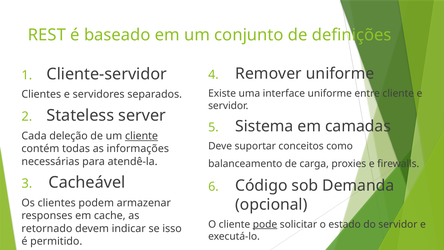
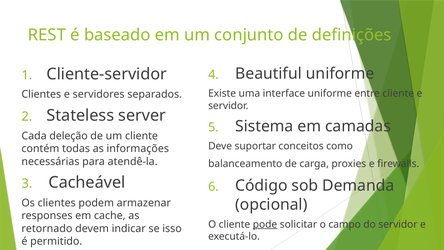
Remover: Remover -> Beautiful (269, 74)
cliente underline: present -> none (142, 136)
estado: estado -> campo (345, 224)
